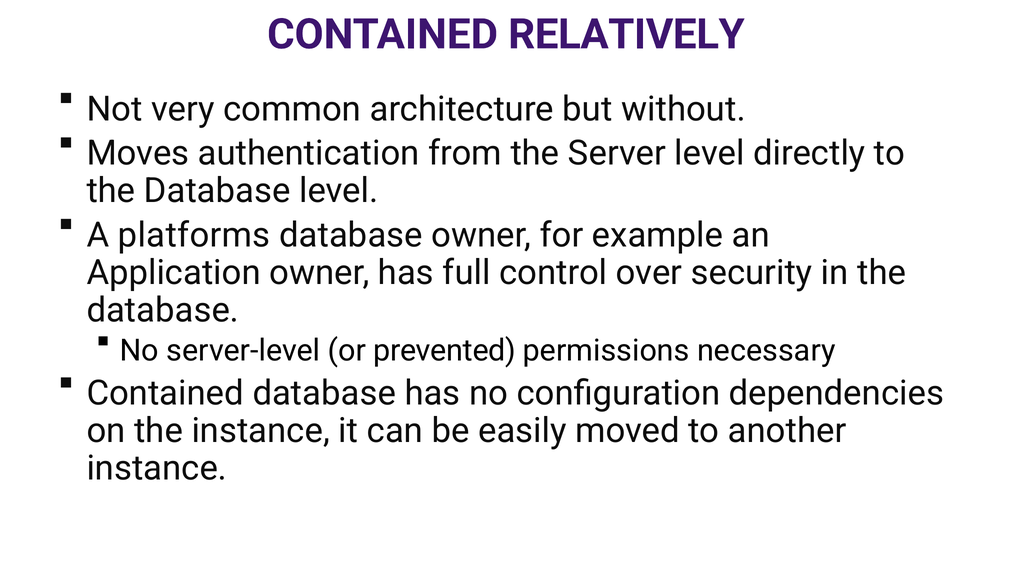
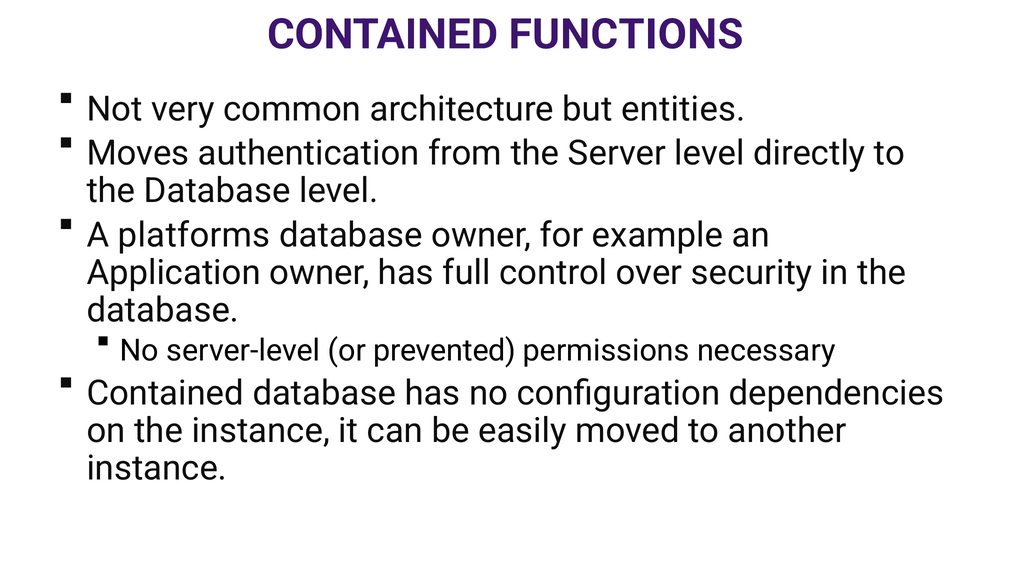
RELATIVELY: RELATIVELY -> FUNCTIONS (626, 35)
without: without -> entities (683, 109)
